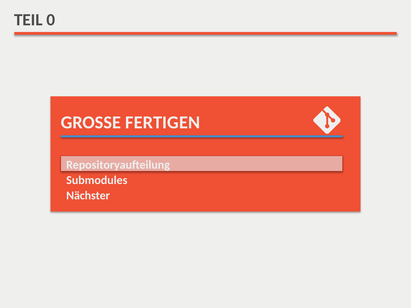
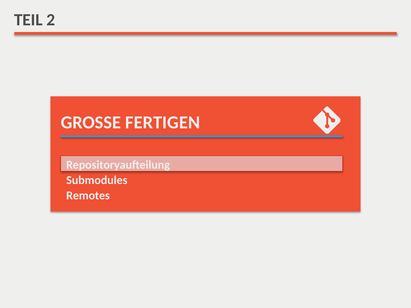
0: 0 -> 2 (51, 20)
Nächster: Nächster -> Remotes (88, 196)
